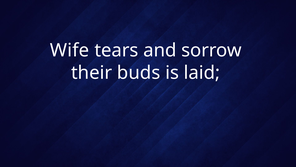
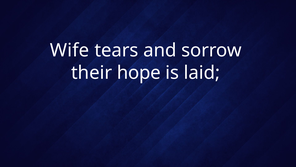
buds: buds -> hope (139, 72)
